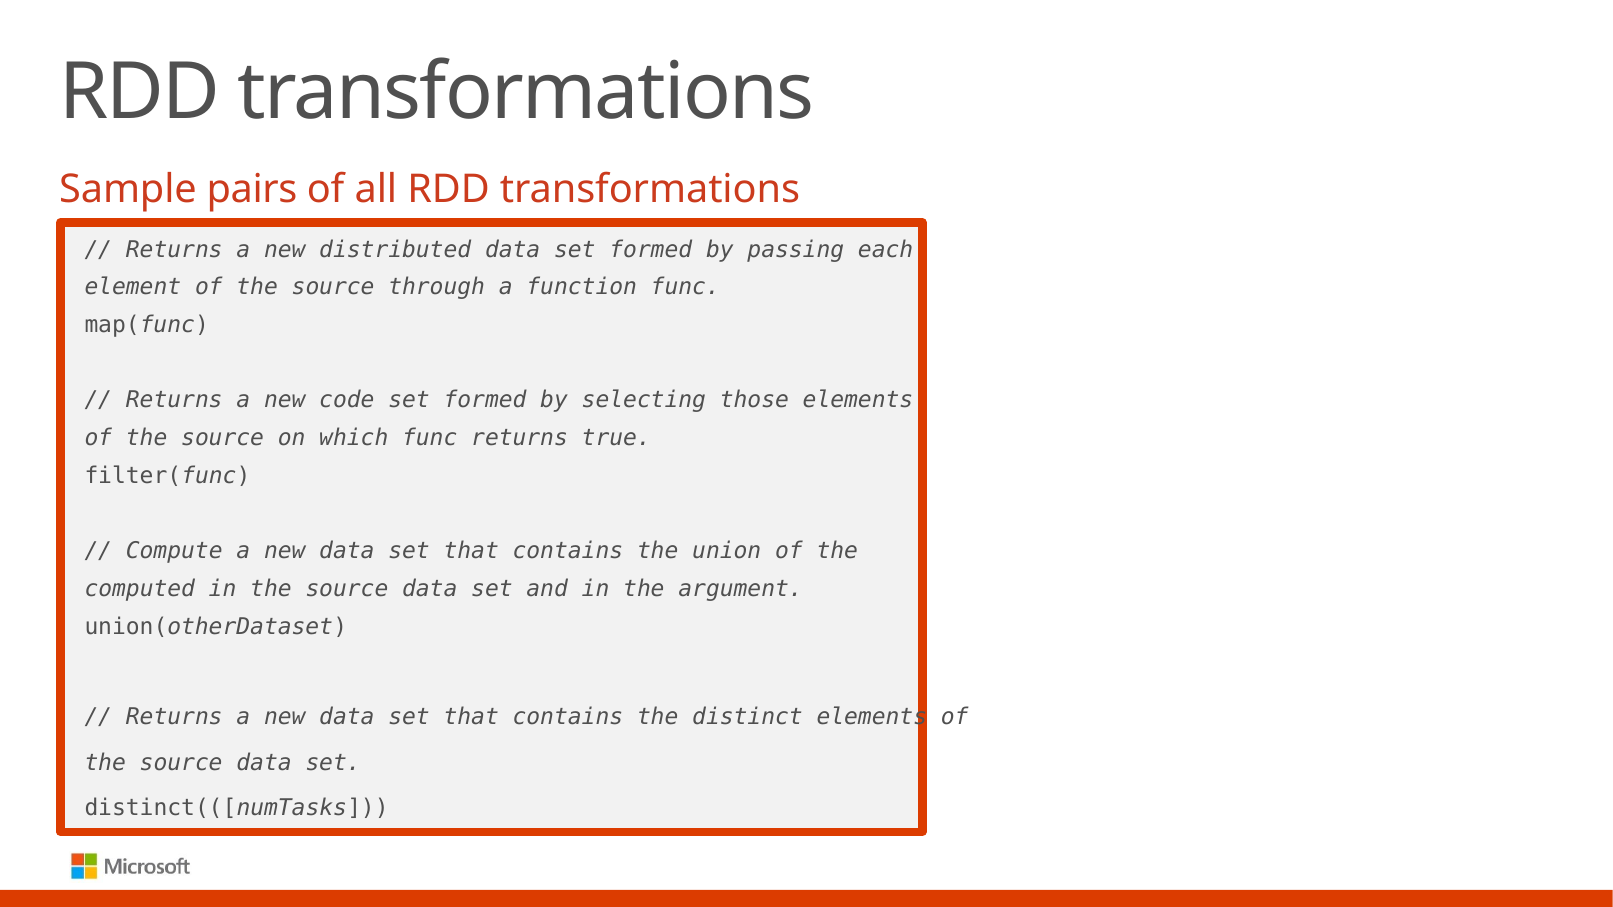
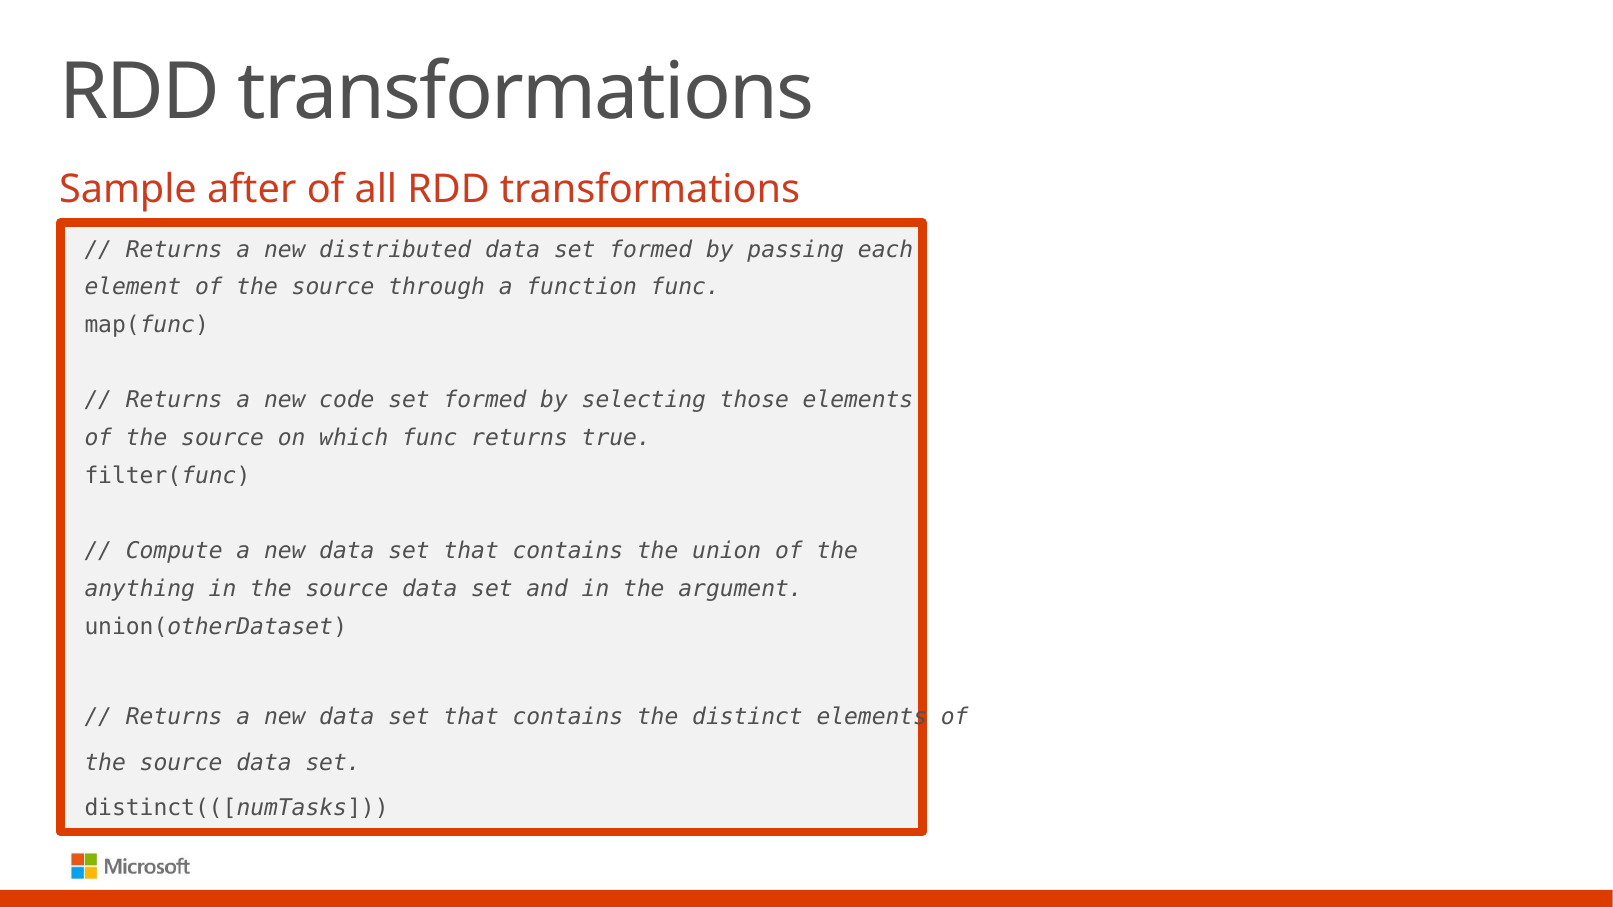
pairs: pairs -> after (252, 190)
computed: computed -> anything (140, 589)
